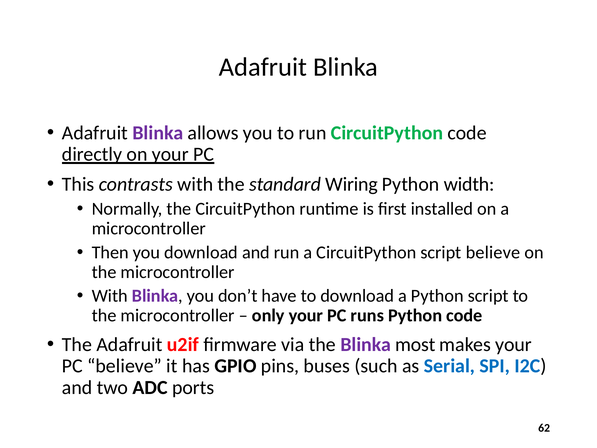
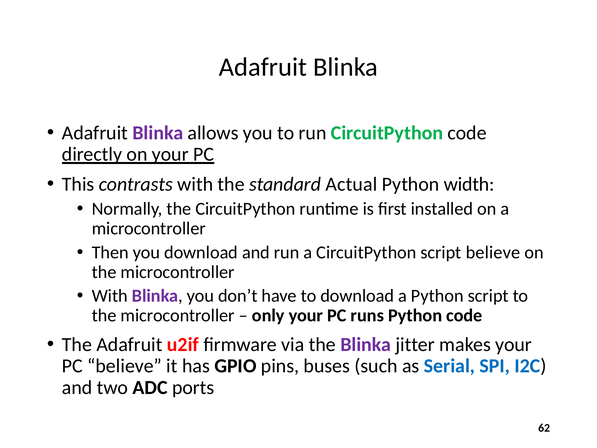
Wiring: Wiring -> Actual (351, 184)
most: most -> jitter (415, 344)
